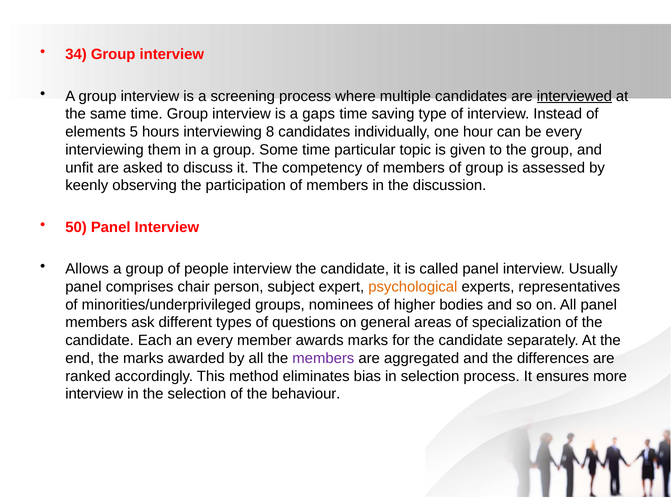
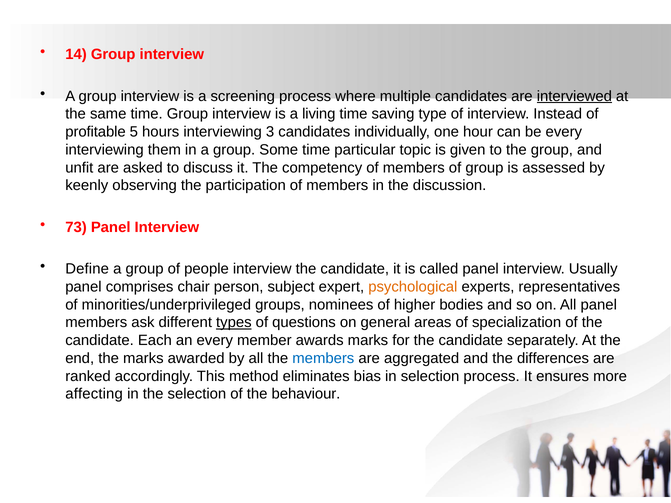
34: 34 -> 14 (76, 54)
gaps: gaps -> living (319, 114)
elements: elements -> profitable (96, 132)
8: 8 -> 3 (270, 132)
50: 50 -> 73 (76, 227)
Allows: Allows -> Define (87, 269)
types underline: none -> present (234, 323)
members colour: purple -> blue (323, 359)
interview: interview -> affecting (94, 394)
